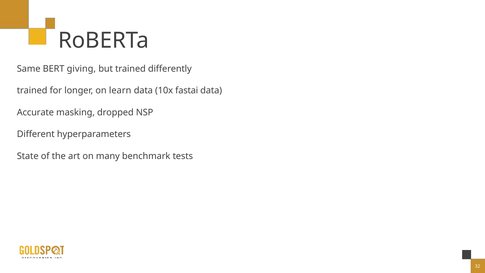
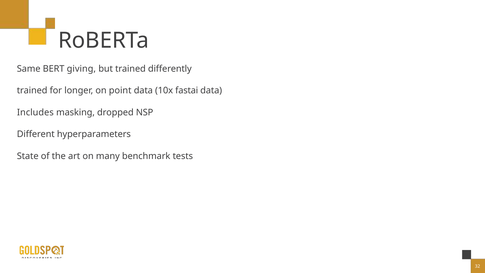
learn: learn -> point (120, 91)
Accurate: Accurate -> Includes (35, 112)
